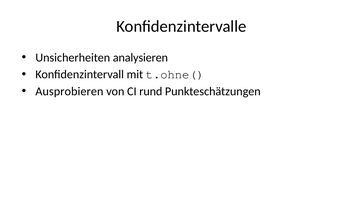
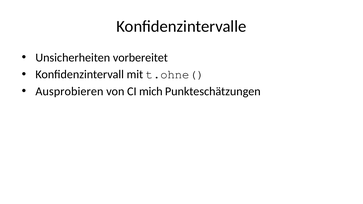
analysieren: analysieren -> vorbereitet (140, 58)
rund: rund -> mich (151, 91)
